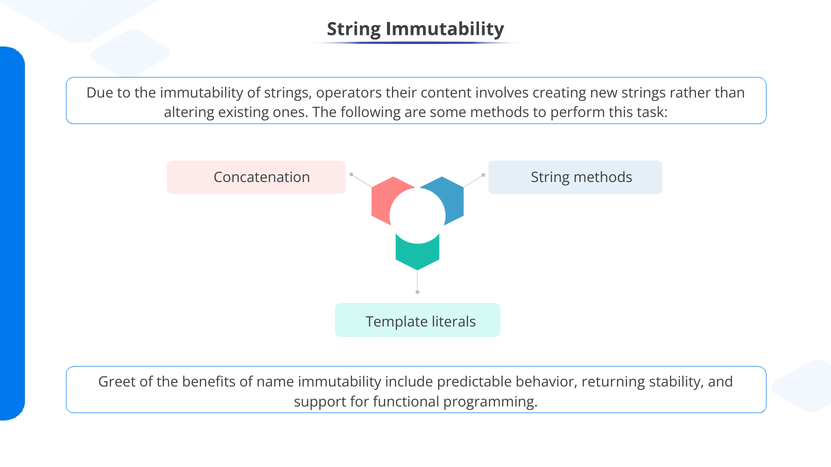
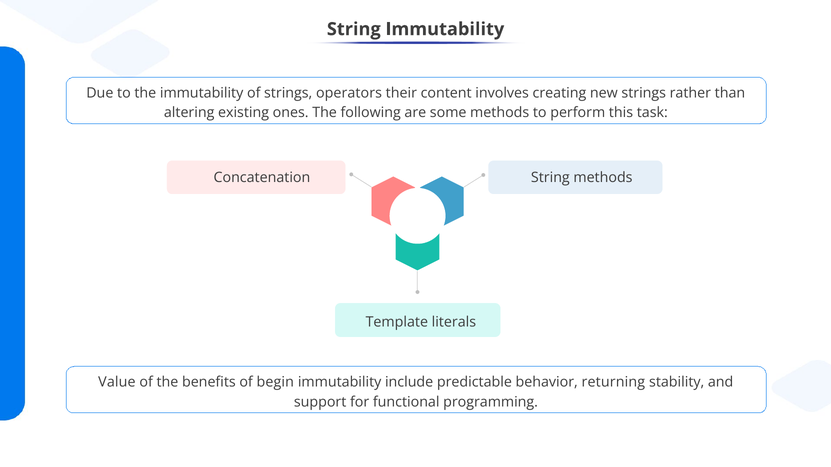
Greet: Greet -> Value (117, 383)
name: name -> begin (275, 383)
